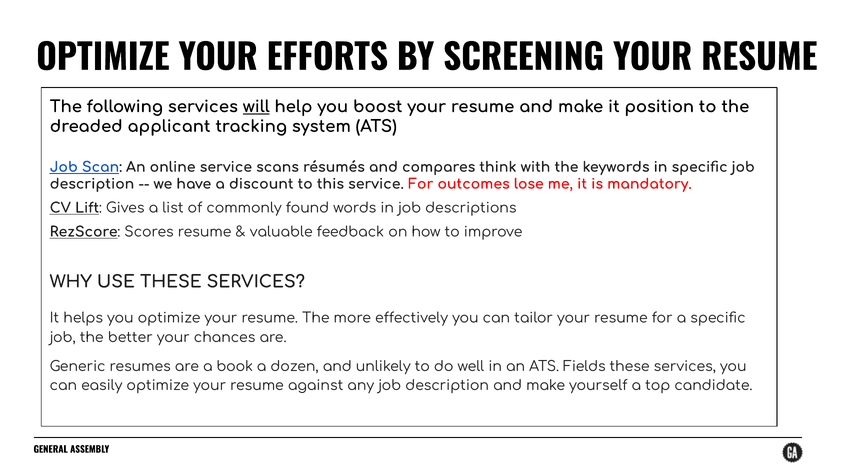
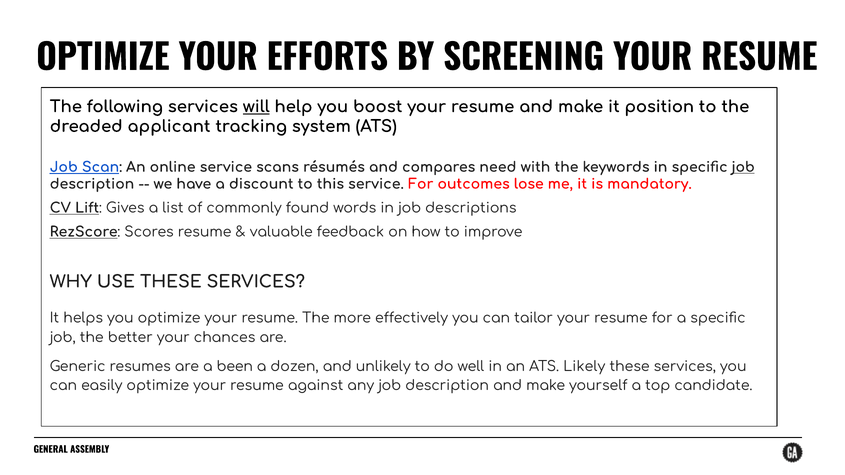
think: think -> need (498, 167)
job underline: none -> present (743, 167)
book: book -> been (235, 367)
Fields: Fields -> Likely (584, 367)
